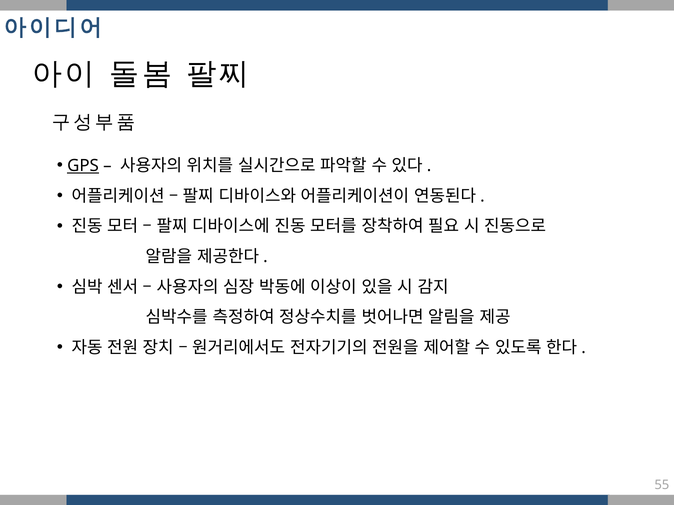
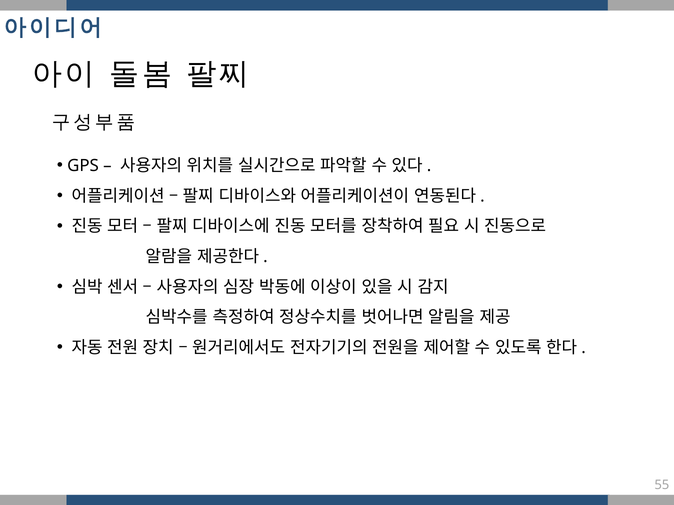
GPS underline: present -> none (83, 166)
